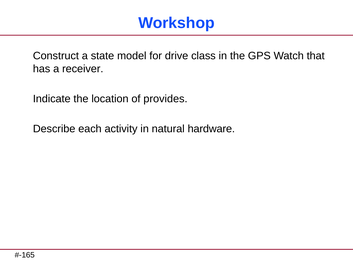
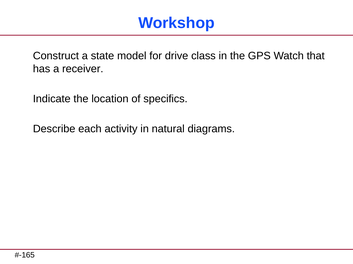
provides: provides -> specifics (166, 99)
hardware: hardware -> diagrams (211, 129)
